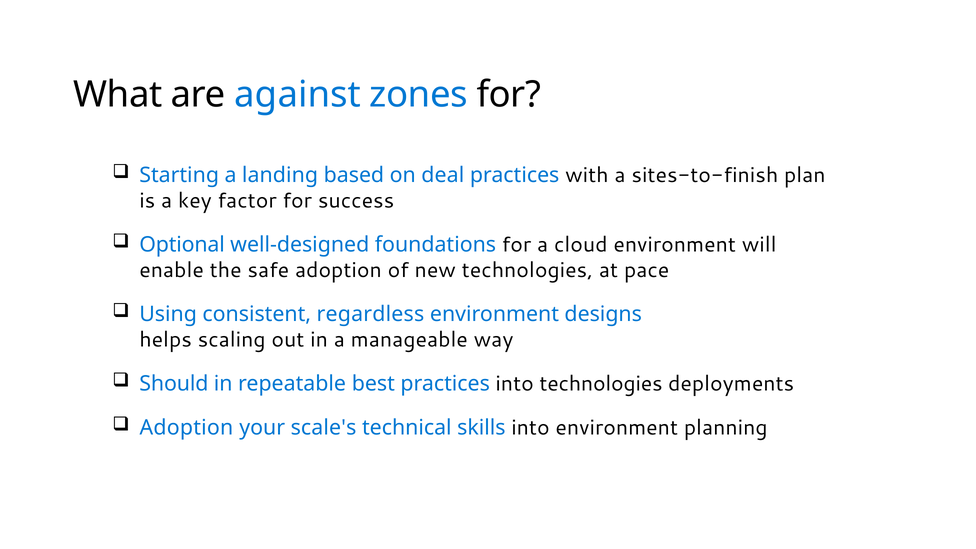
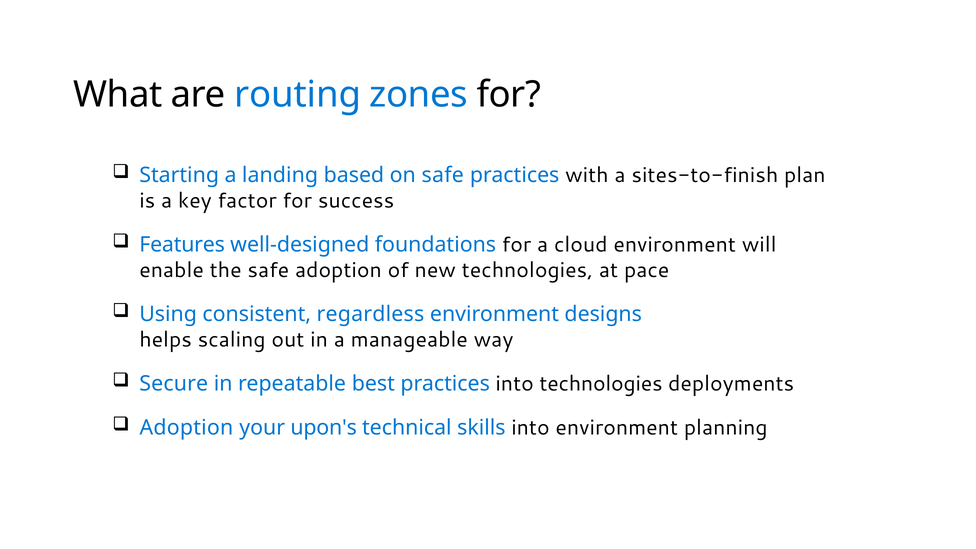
against: against -> routing (298, 94)
on deal: deal -> safe (443, 175)
Optional: Optional -> Features (182, 245)
Should: Should -> Secure (174, 384)
scale's: scale's -> upon's (324, 428)
